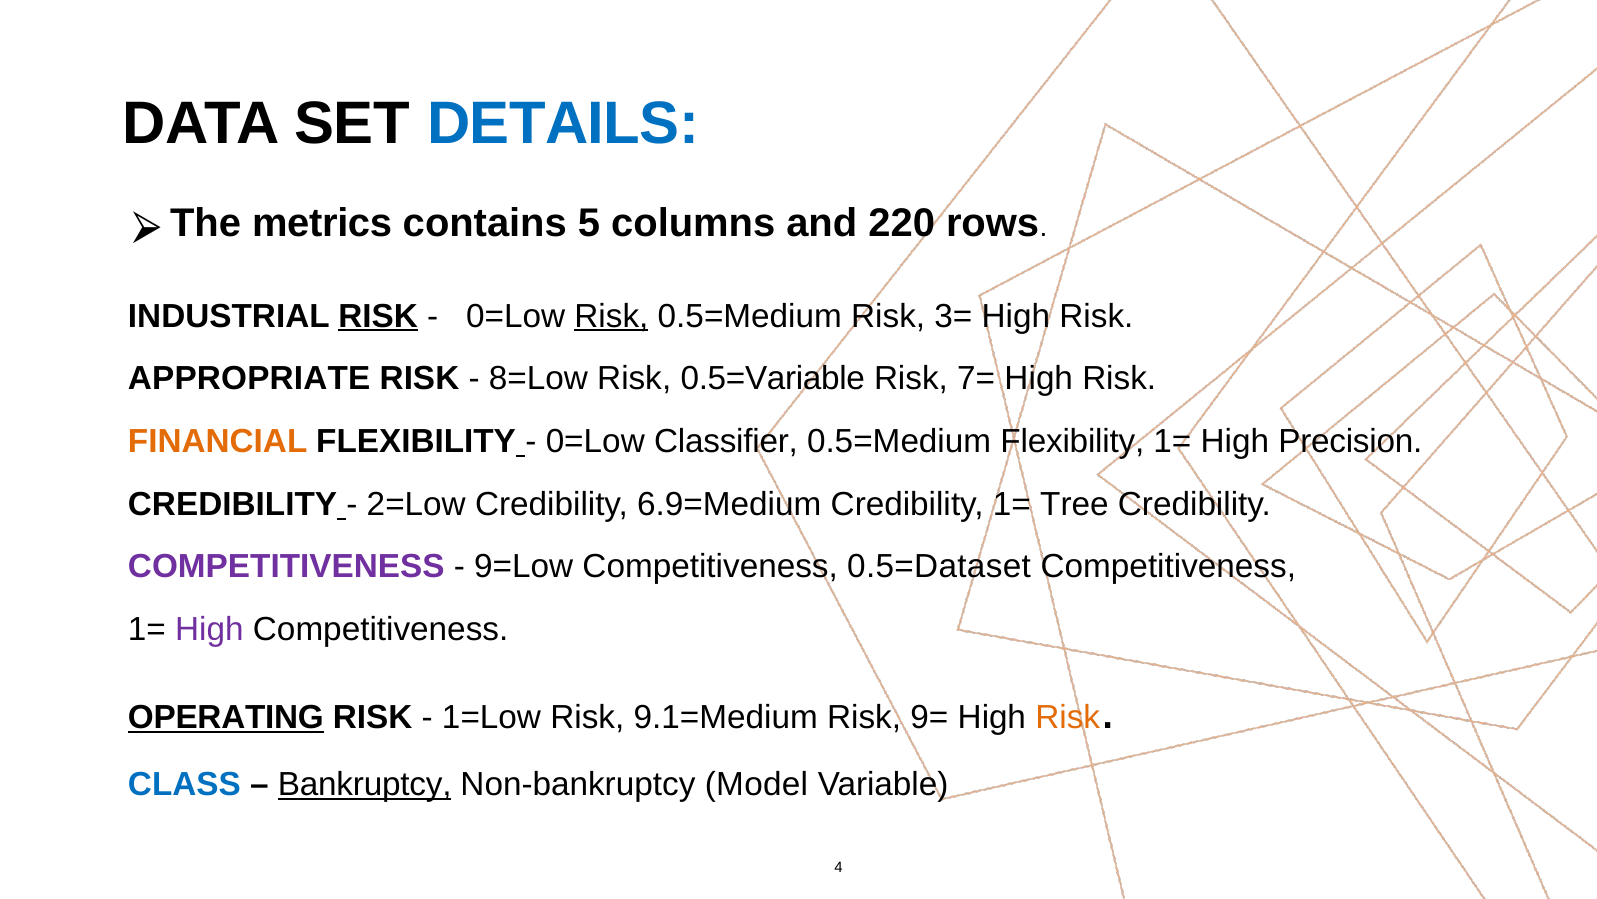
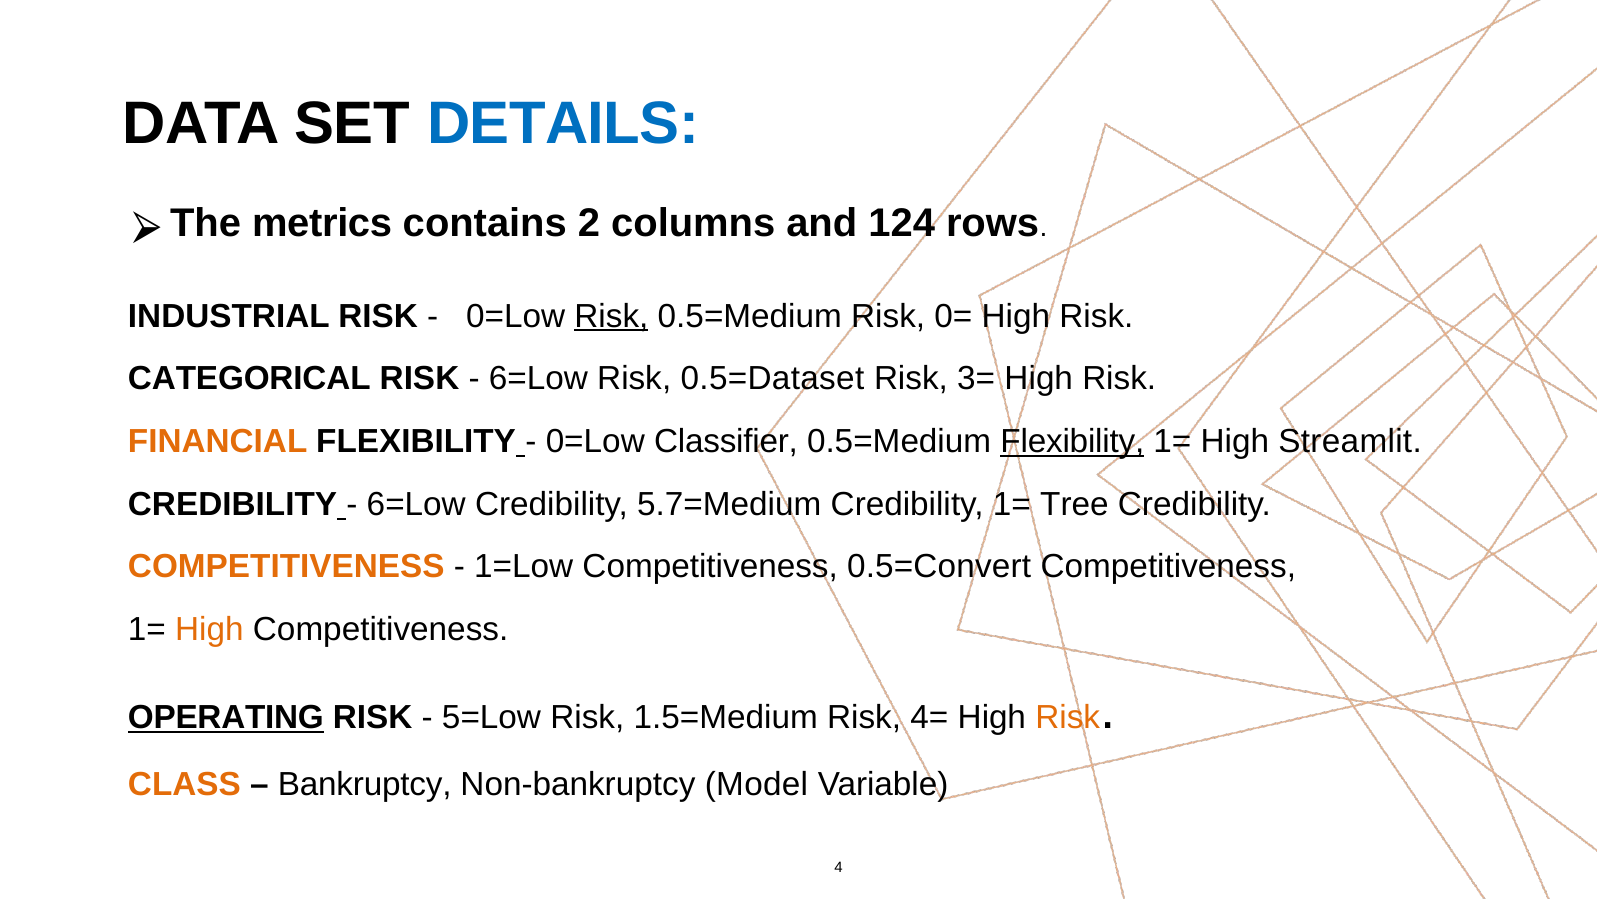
5: 5 -> 2 (589, 223)
220: 220 -> 124 (902, 223)
RISK underline: present -> none (378, 316)
3=: 3= -> 0= (953, 316)
APPROPRIATE: APPROPRIATE -> CATEGORICAL (249, 378)
8=Low: 8=Low -> 6=Low (538, 378)
0.5=Variable: 0.5=Variable -> 0.5=Dataset (772, 378)
7=: 7= -> 3= (976, 378)
Flexibility underline: none -> present (1072, 441)
Precision: Precision -> Streamlit (1350, 441)
2=Low: 2=Low -> 6=Low (416, 504)
6.9=Medium: 6.9=Medium -> 5.7=Medium (729, 504)
COMPETITIVENESS colour: purple -> orange (286, 566)
9=Low: 9=Low -> 1=Low (524, 566)
0.5=Dataset: 0.5=Dataset -> 0.5=Convert (939, 566)
High colour: purple -> orange (209, 629)
1=Low: 1=Low -> 5=Low (491, 717)
9.1=Medium: 9.1=Medium -> 1.5=Medium (726, 717)
9=: 9= -> 4= (929, 717)
CLASS colour: blue -> orange (184, 784)
Bankruptcy underline: present -> none (365, 784)
